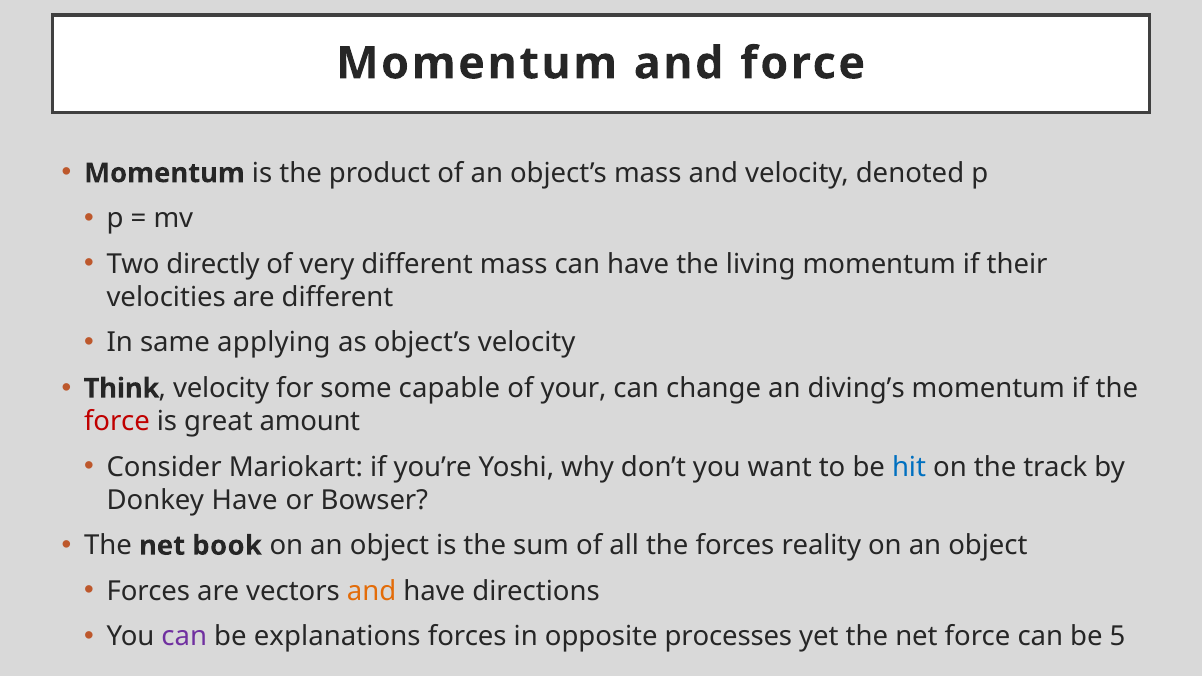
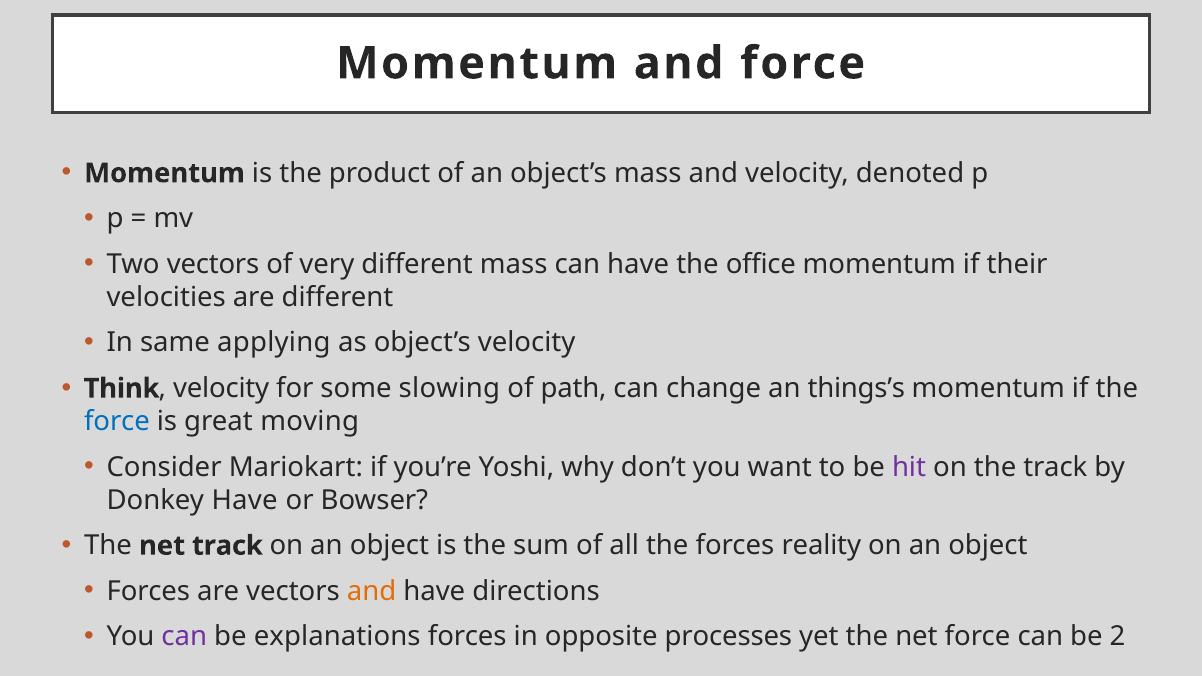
Two directly: directly -> vectors (213, 264)
living: living -> office (761, 264)
capable: capable -> slowing (449, 389)
your: your -> path (574, 389)
diving’s: diving’s -> things’s (856, 389)
force colour: red -> blue (117, 422)
amount: amount -> moving (310, 422)
hit colour: blue -> purple (909, 467)
net book: book -> track (227, 546)
5: 5 -> 2 (1118, 637)
